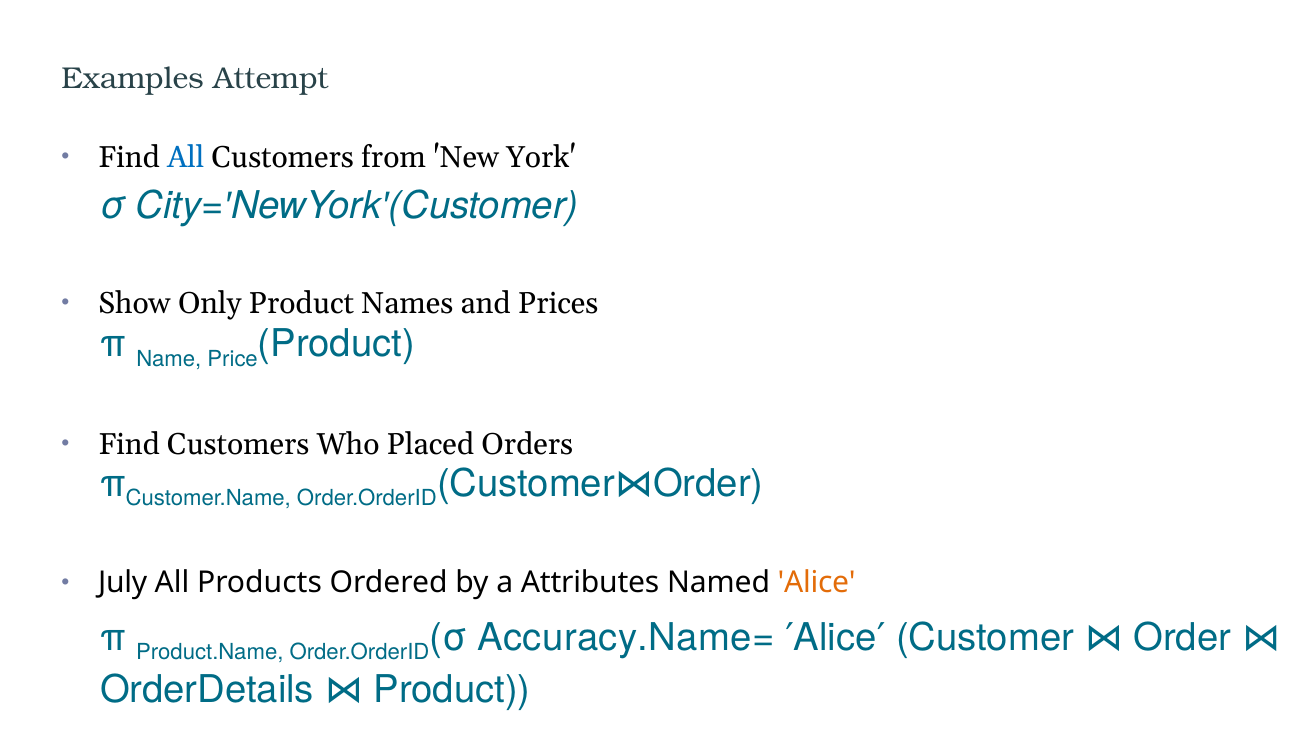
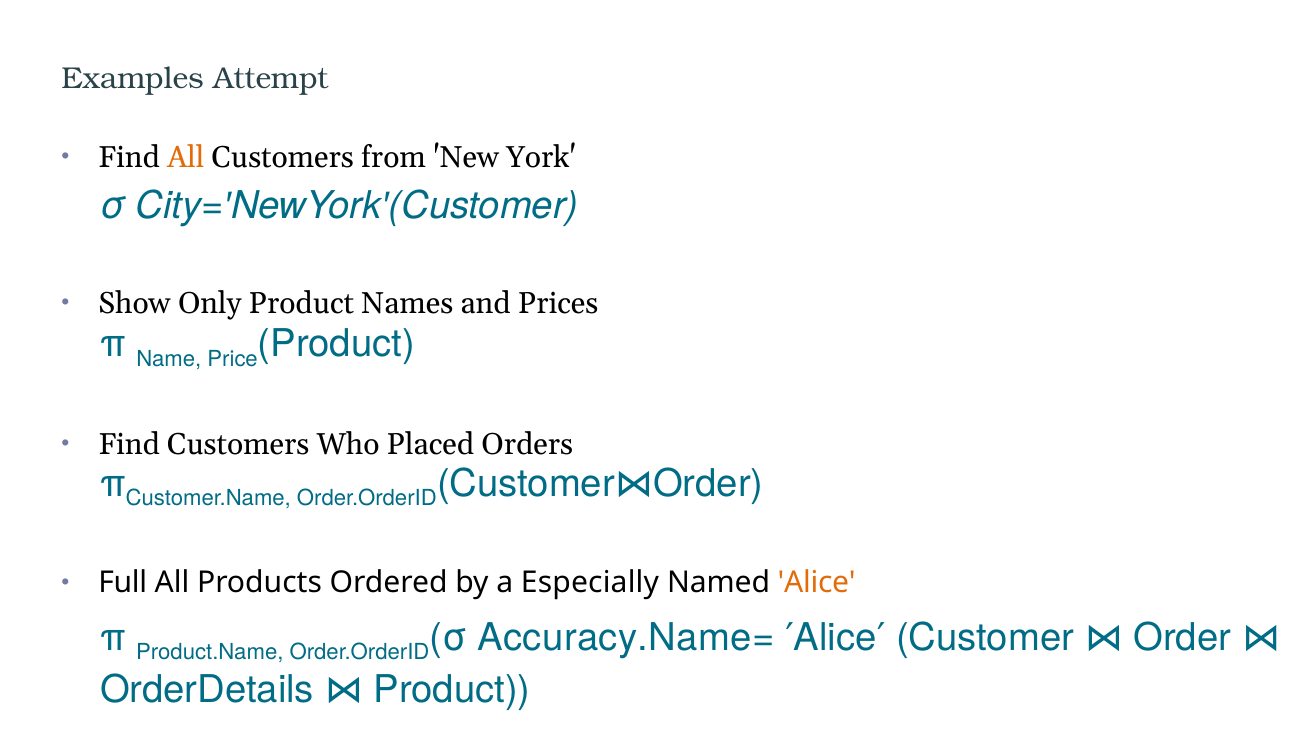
All colour: blue -> orange (186, 158)
July: July -> Full (123, 583)
Attributes: Attributes -> Especially (590, 583)
